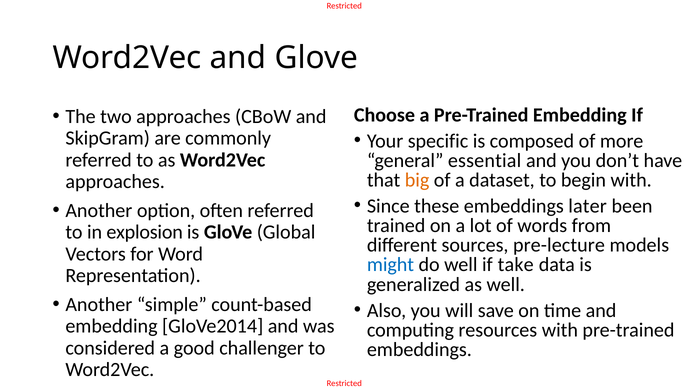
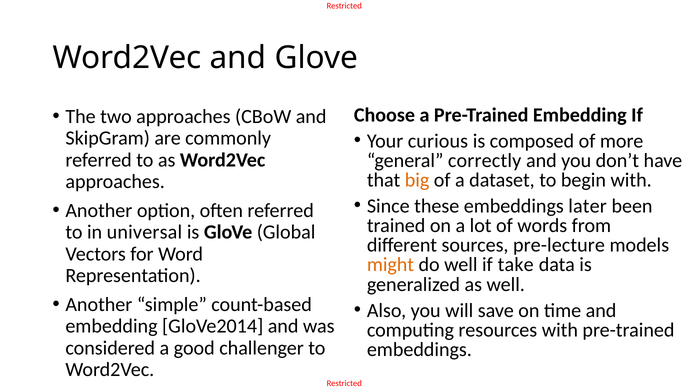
specific: specific -> curious (438, 141)
essential: essential -> correctly (485, 160)
explosion: explosion -> universal (144, 232)
might colour: blue -> orange (390, 265)
